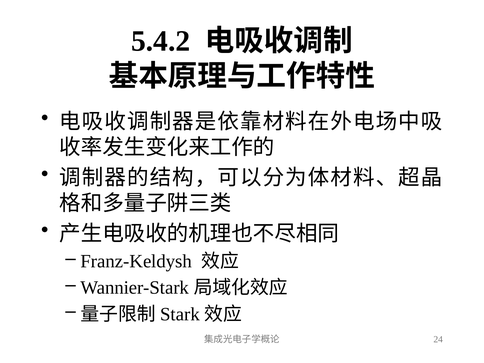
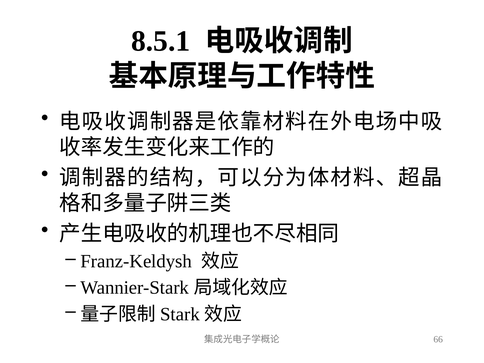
5.4.2: 5.4.2 -> 8.5.1 (161, 41)
24: 24 -> 66 (438, 339)
